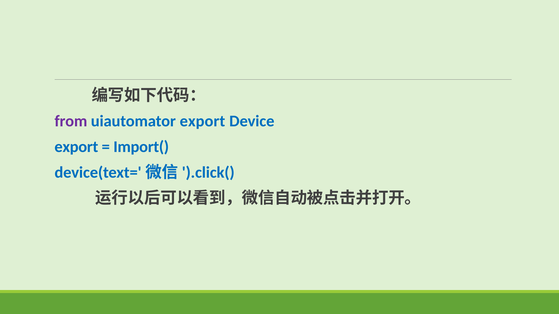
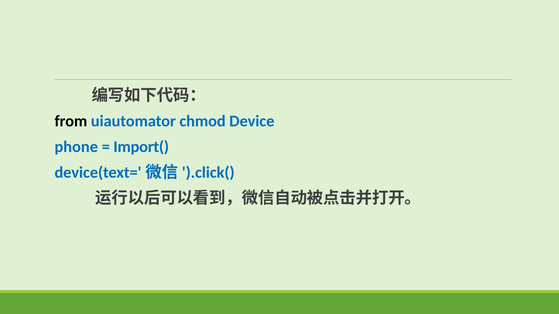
from colour: purple -> black (71, 121)
uiautomator export: export -> chmod (203, 121)
export: export -> phone (76, 147)
